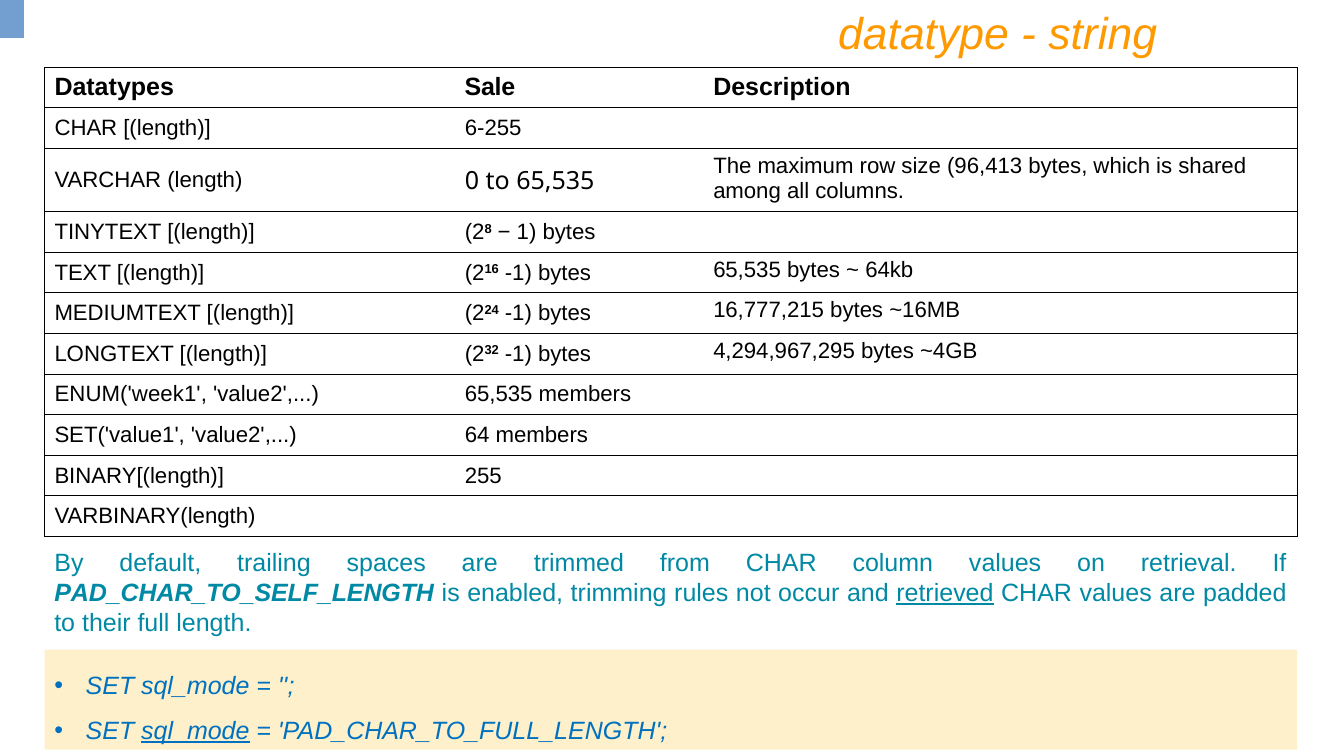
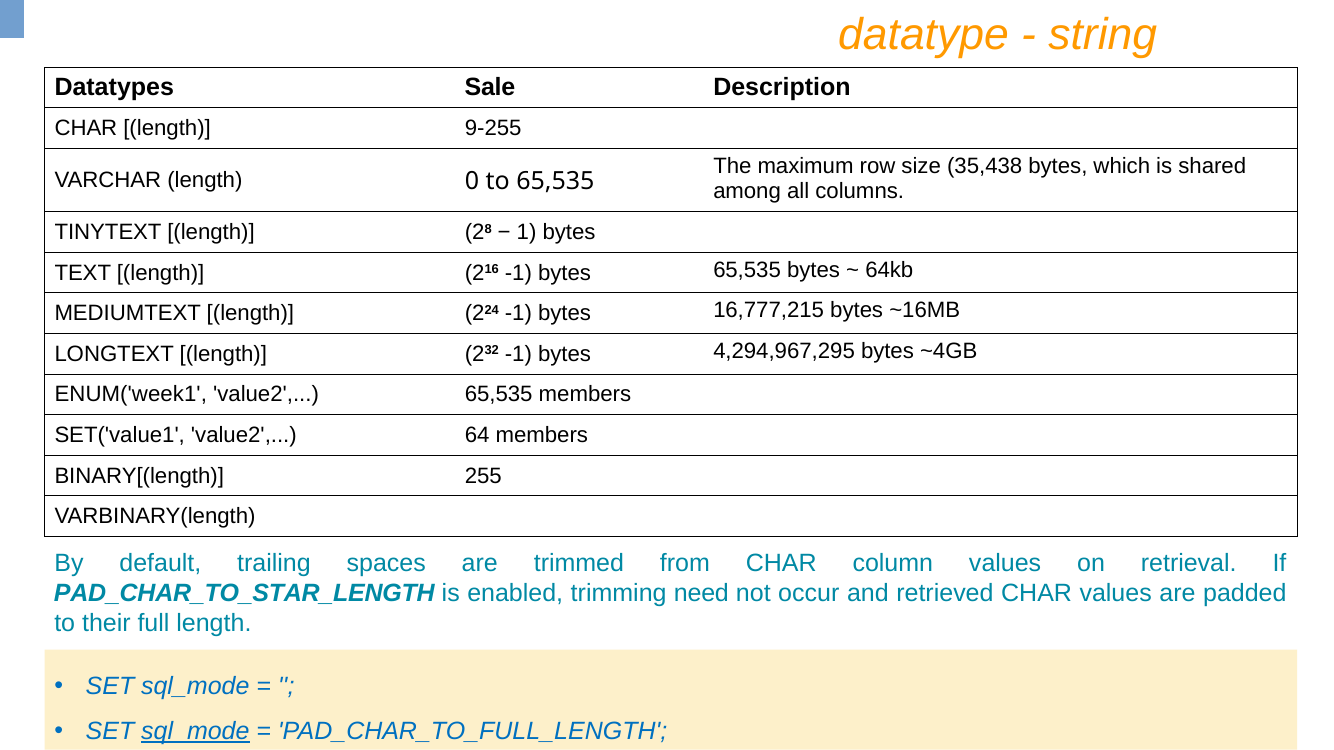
6-255: 6-255 -> 9-255 (493, 129)
96,413: 96,413 -> 35,438 (985, 166)
PAD_CHAR_TO_SELF_LENGTH: PAD_CHAR_TO_SELF_LENGTH -> PAD_CHAR_TO_STAR_LENGTH (244, 594)
rules: rules -> need (701, 594)
retrieved underline: present -> none (945, 594)
